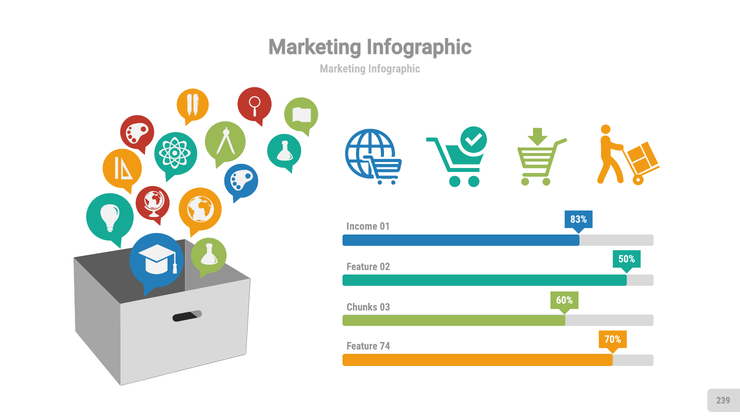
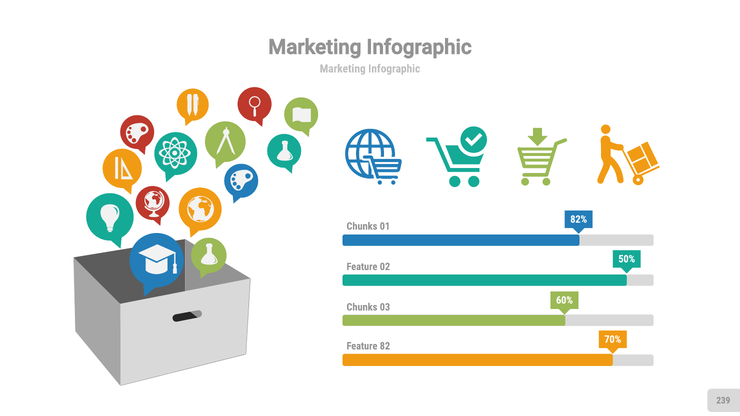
83%: 83% -> 82% (579, 219)
Income: Income -> Chunks (362, 226)
74: 74 -> 82 (385, 346)
